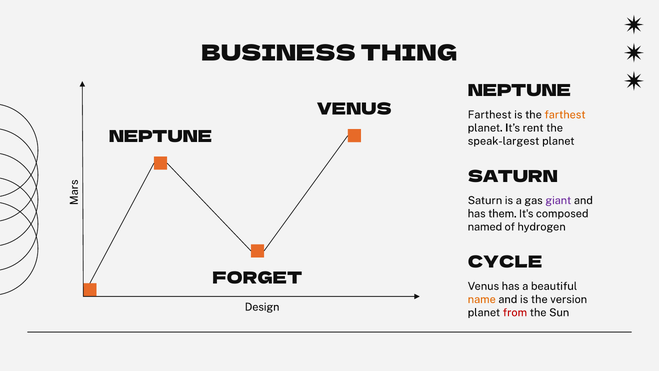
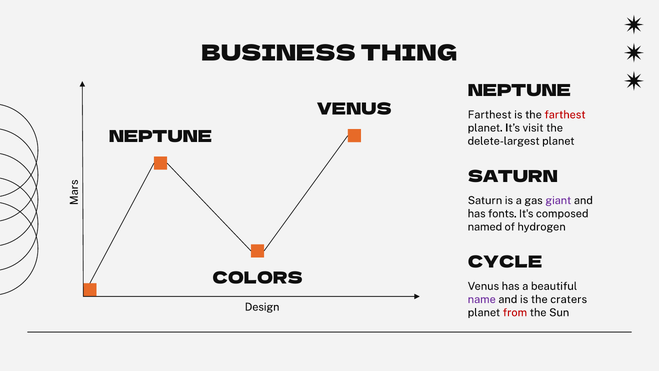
farthest colour: orange -> red (565, 115)
rent: rent -> visit (533, 128)
speak-largest: speak-largest -> delete-largest (504, 141)
them: them -> fonts (502, 213)
FORGET: FORGET -> COLORS (258, 278)
name colour: orange -> purple (482, 299)
version: version -> craters (569, 299)
